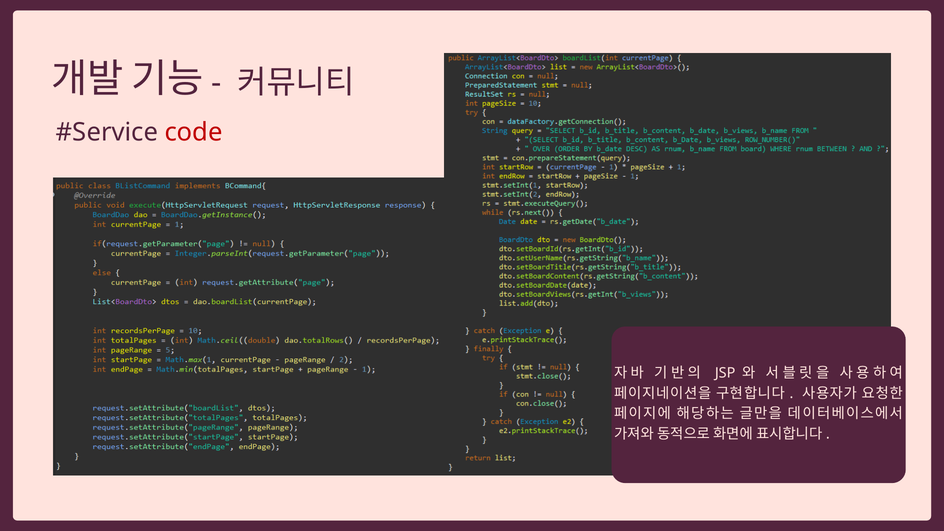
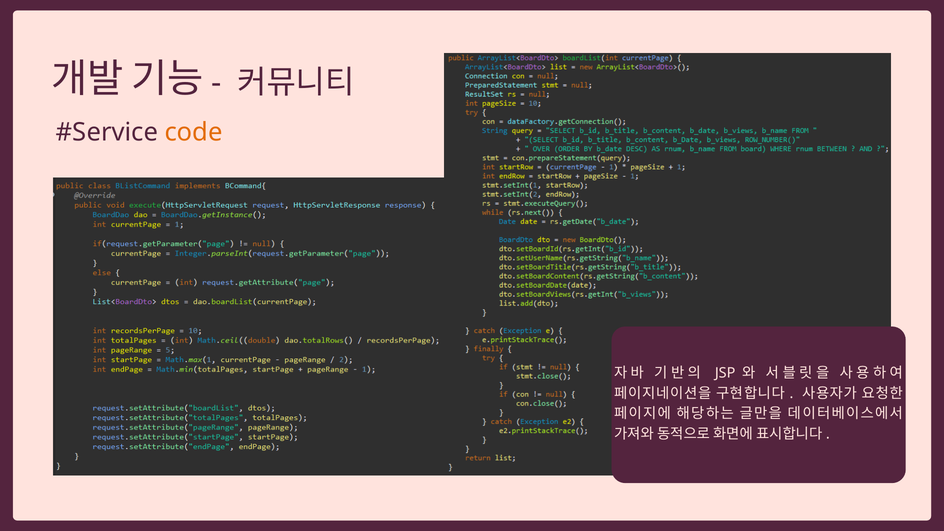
code colour: red -> orange (194, 132)
